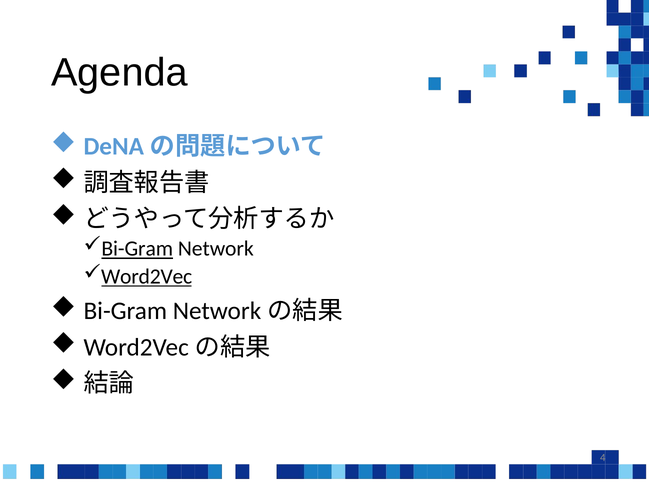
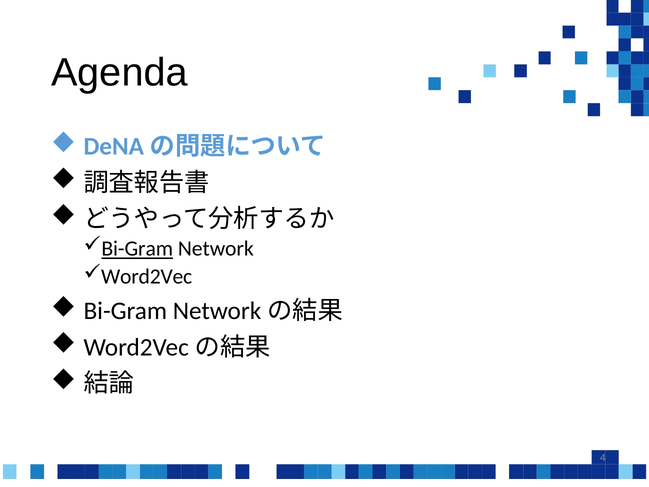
Word2Vec underline: present -> none (147, 277)
